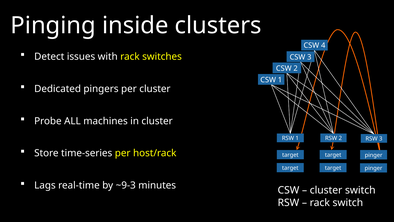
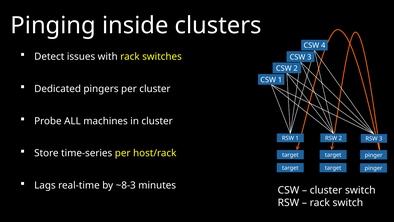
~9-3: ~9-3 -> ~8-3 (126, 185)
